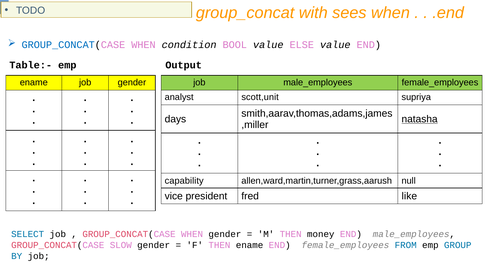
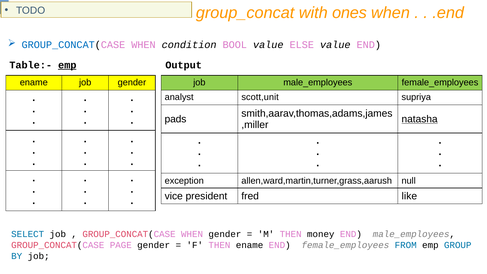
sees: sees -> ones (349, 13)
emp underline: none -> present (67, 65)
days: days -> pads (175, 119)
capability: capability -> exception (184, 181)
SLOW: SLOW -> PAGE (121, 245)
